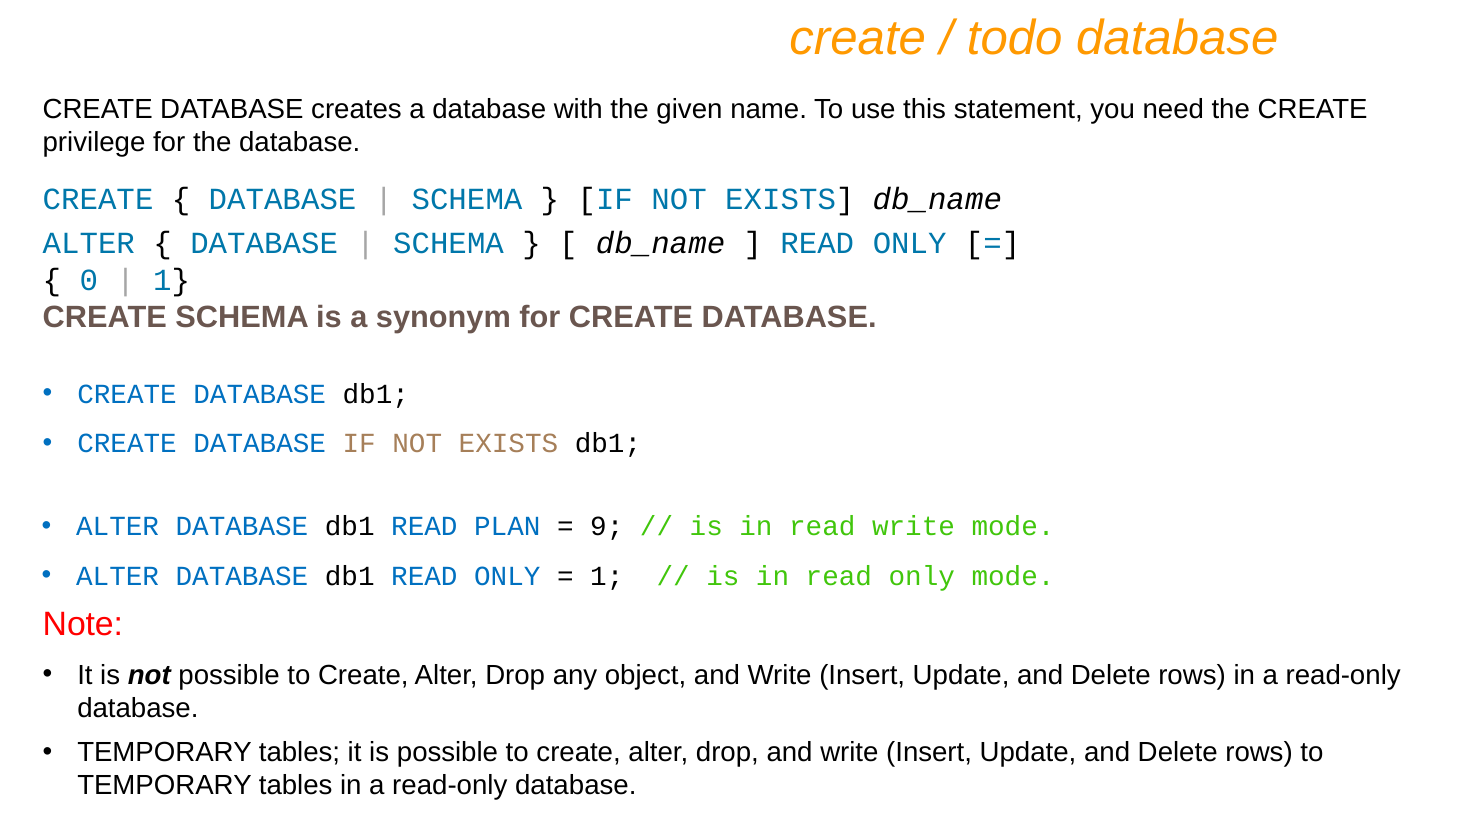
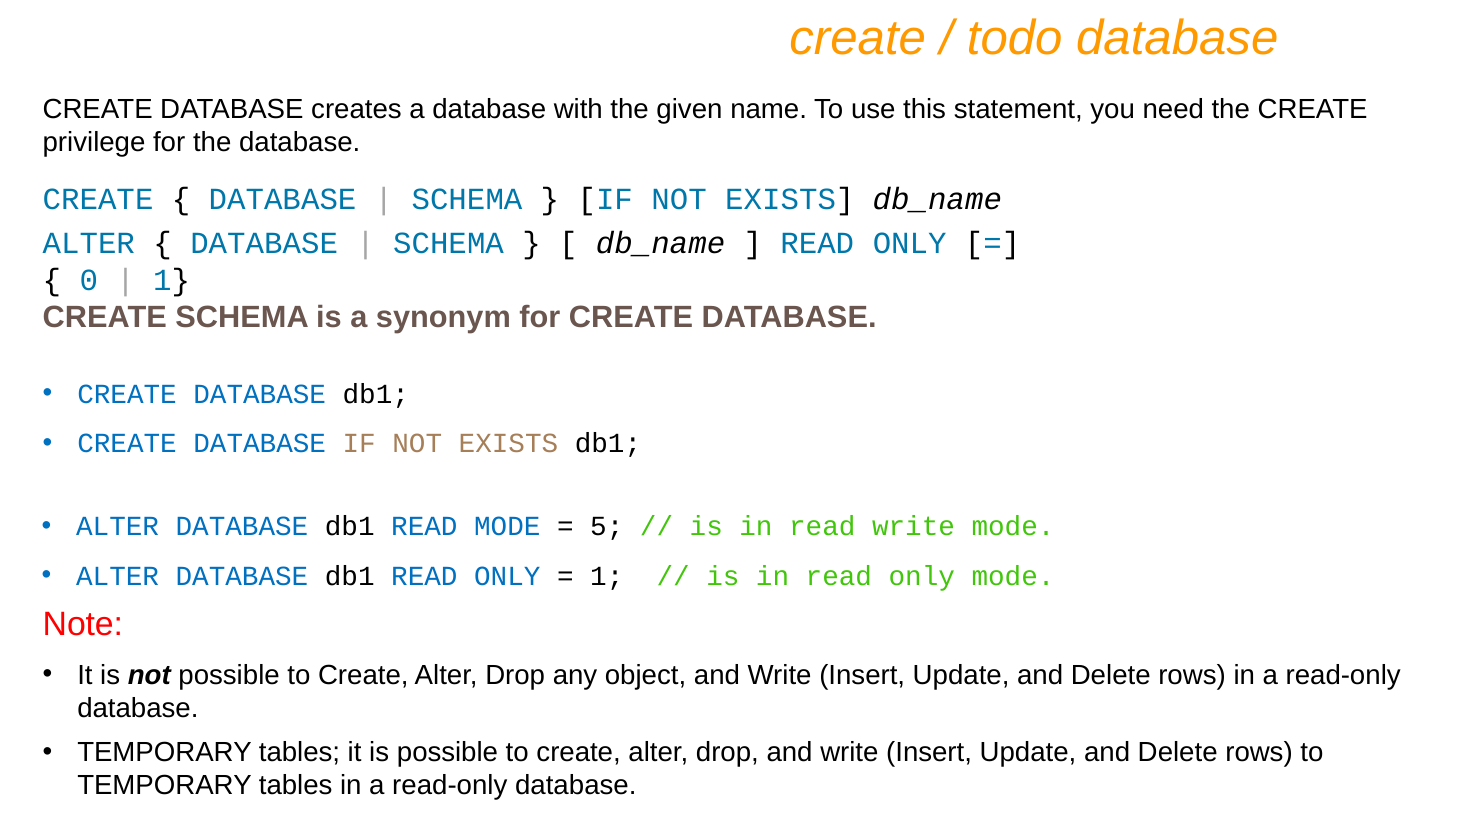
READ PLAN: PLAN -> MODE (507, 527)
9: 9 -> 5 (607, 527)
